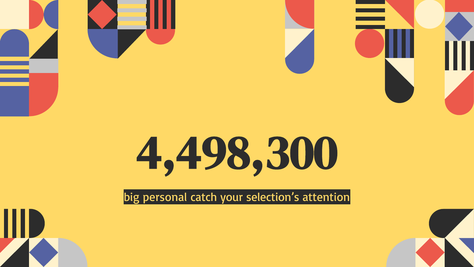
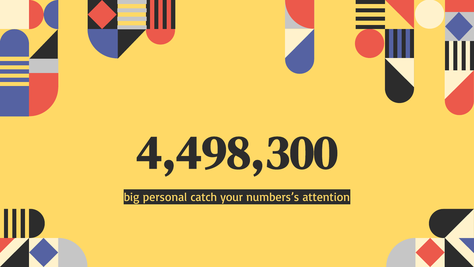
selection’s: selection’s -> numbers’s (273, 197)
